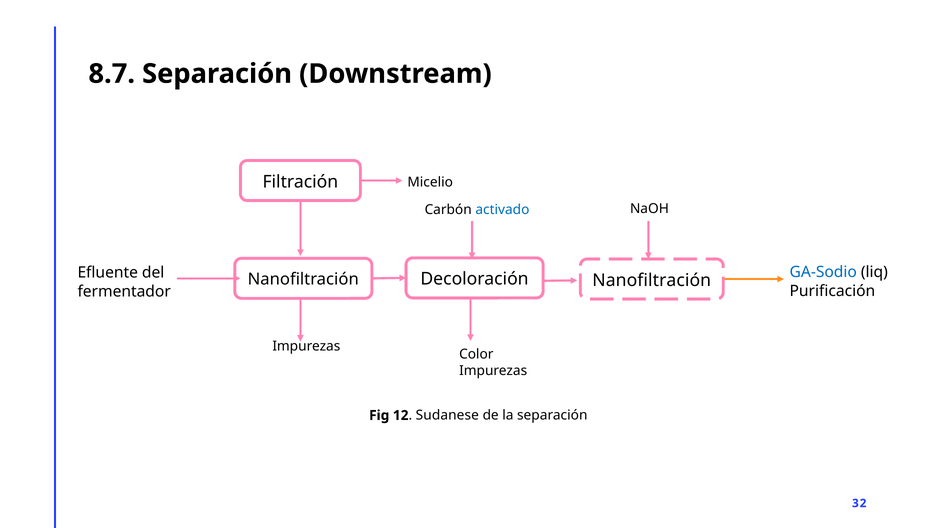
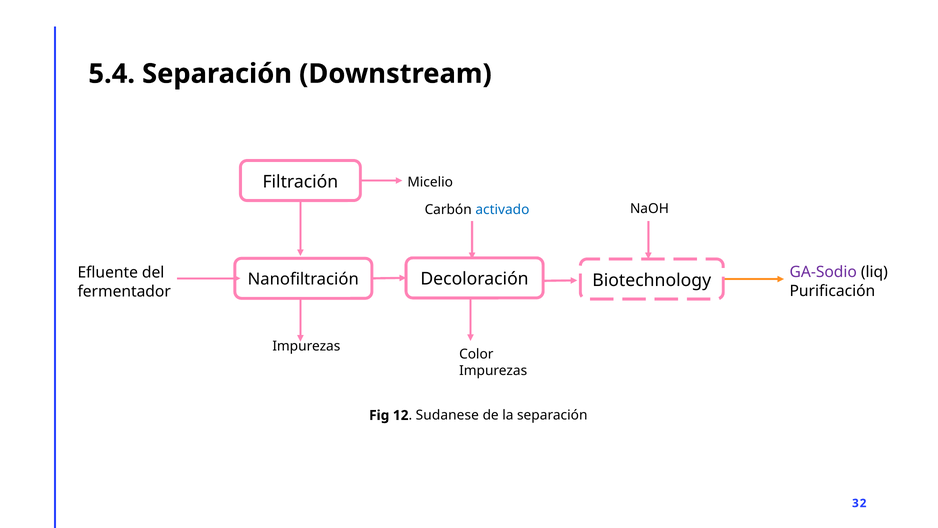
8.7: 8.7 -> 5.4 (112, 74)
GA-Sodio colour: blue -> purple (823, 272)
Nanofiltración: Nanofiltración -> Biotechnology (652, 280)
